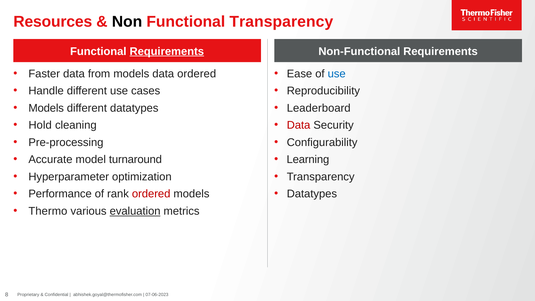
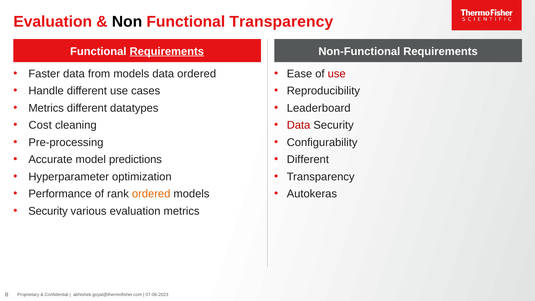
Resources: Resources -> Evaluation (53, 22)
use colour: blue -> red (337, 74)
Models: Models -> Metrics (46, 108)
Hold: Hold -> Cost (40, 125)
turnaround: turnaround -> predictions (135, 160)
Learning: Learning -> Different (308, 160)
ordered colour: red -> orange (151, 194)
Datatypes: Datatypes -> Autokeras (312, 194)
Thermo: Thermo -> Security (48, 211)
evaluation underline: present -> none (135, 211)
